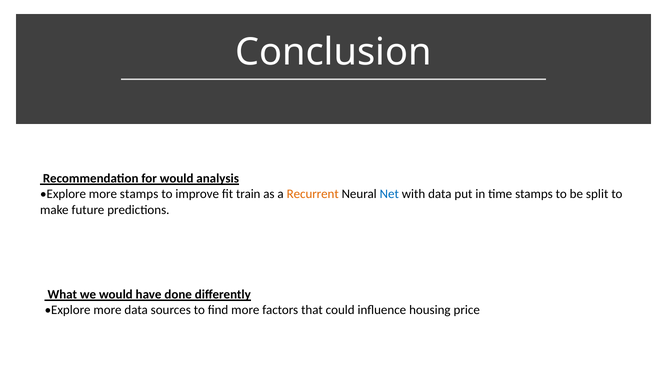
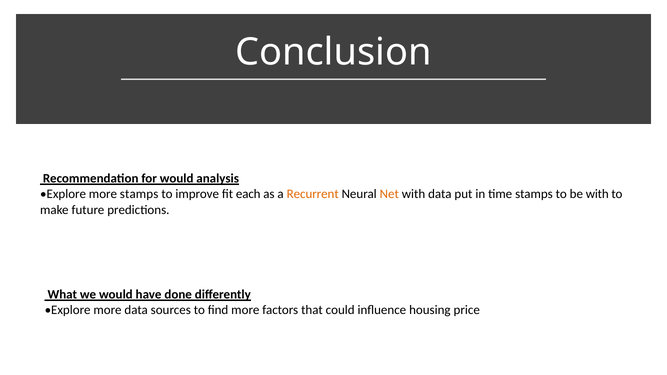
train: train -> each (248, 194)
Net colour: blue -> orange (389, 194)
be split: split -> with (597, 194)
